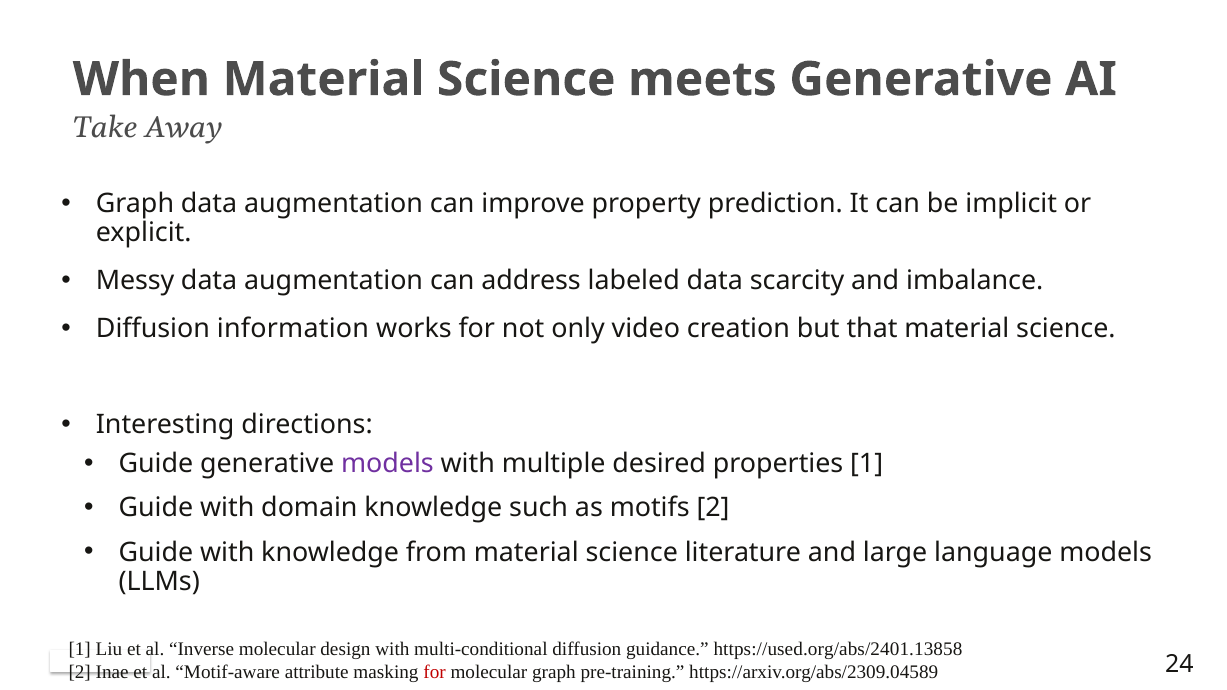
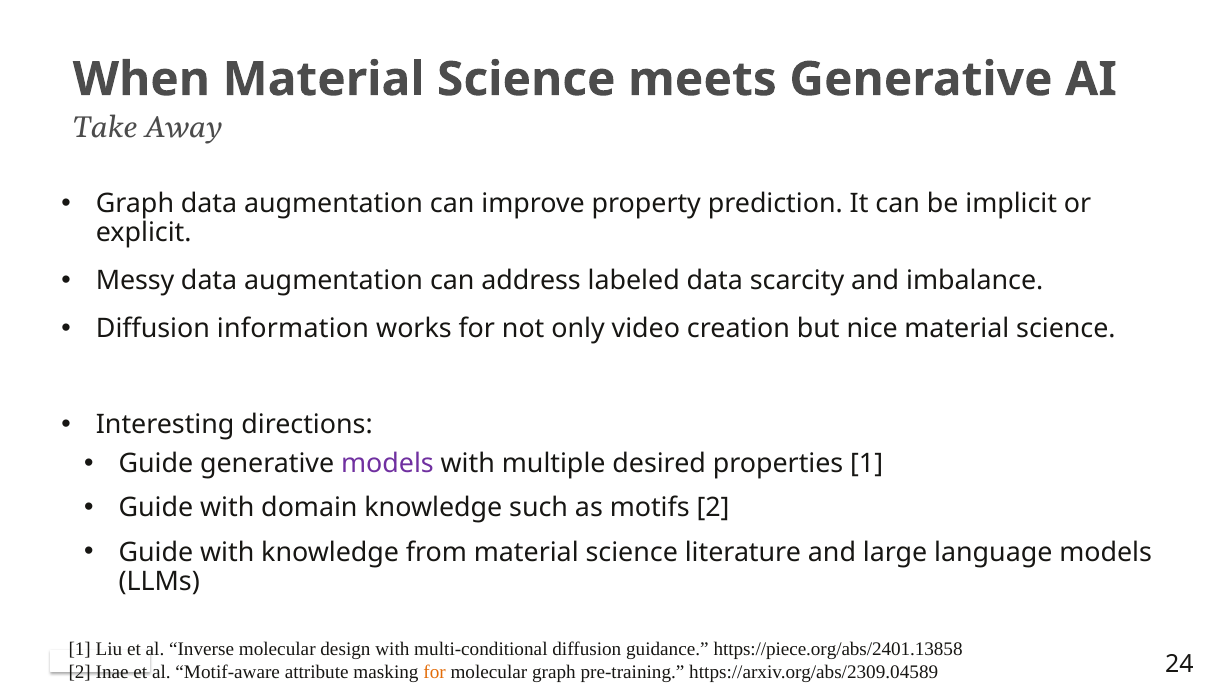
that: that -> nice (872, 329)
https://used.org/abs/2401.13858: https://used.org/abs/2401.13858 -> https://piece.org/abs/2401.13858 (838, 649)
for colour: red -> orange (435, 672)
